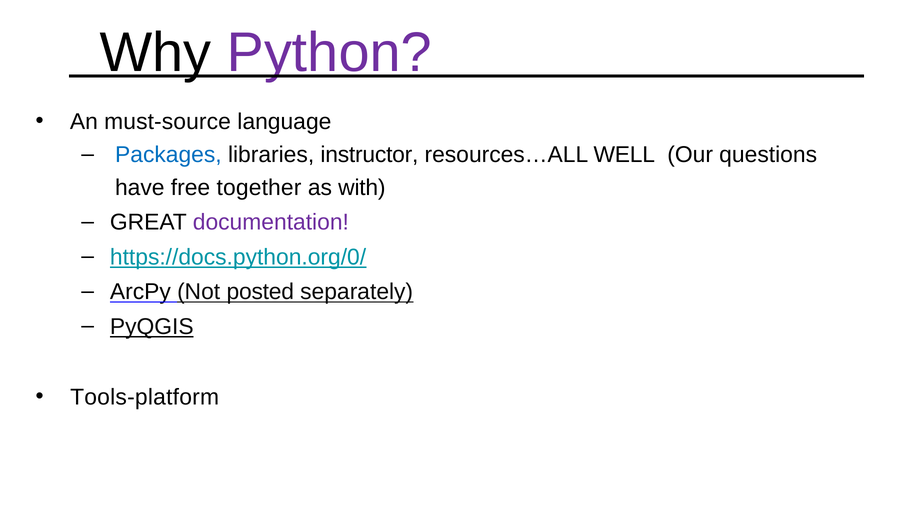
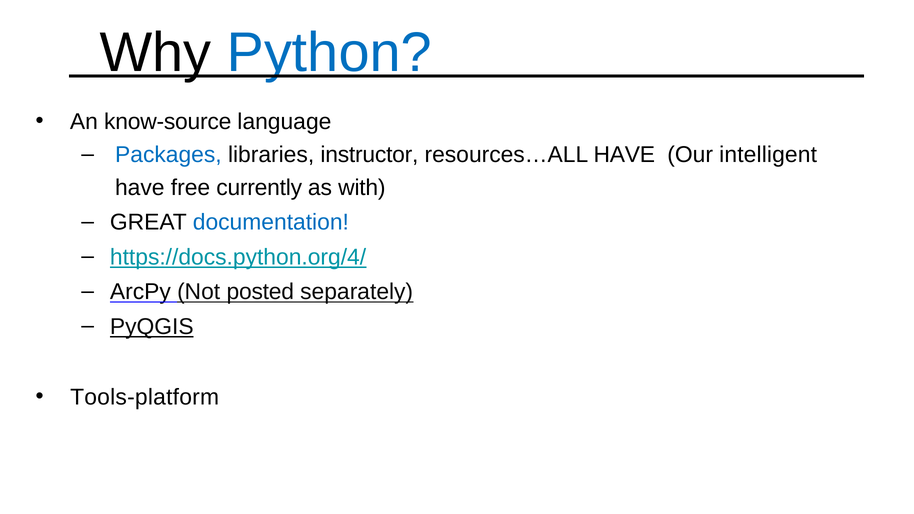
Python colour: purple -> blue (329, 53)
must-source: must-source -> know-source (168, 122)
resources…ALL WELL: WELL -> HAVE (624, 155)
questions: questions -> intelligent (768, 155)
together: together -> currently (259, 188)
documentation colour: purple -> blue (271, 222)
https://docs.python.org/0/: https://docs.python.org/0/ -> https://docs.python.org/4/ (238, 257)
